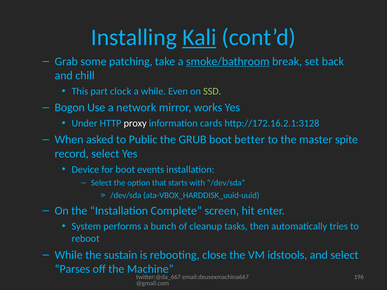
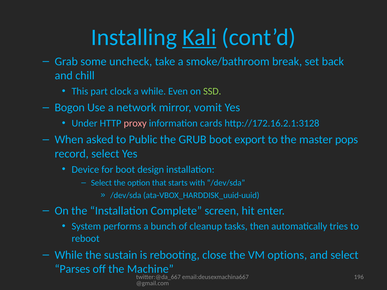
patching: patching -> uncheck (131, 61)
smoke/bathroom underline: present -> none (228, 61)
works: works -> vomit (208, 108)
proxy colour: white -> pink (135, 123)
better: better -> export (250, 140)
spite: spite -> pops (347, 140)
events: events -> design (151, 170)
idstools: idstools -> options (287, 255)
